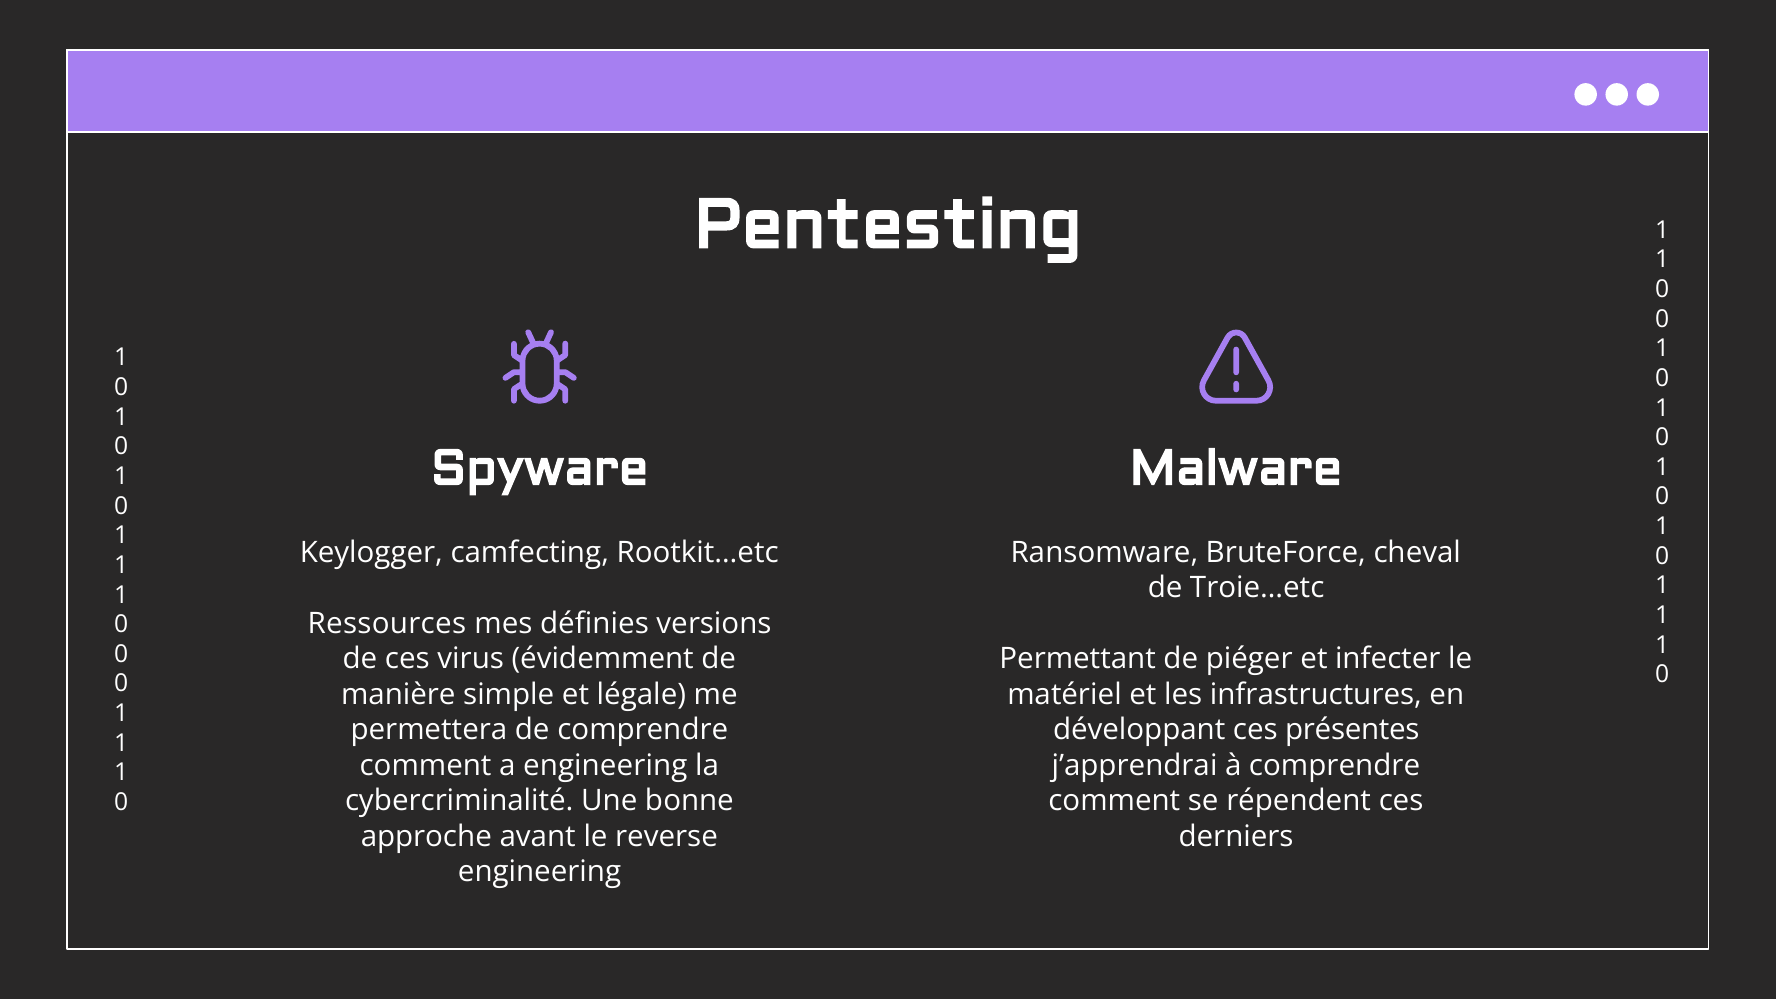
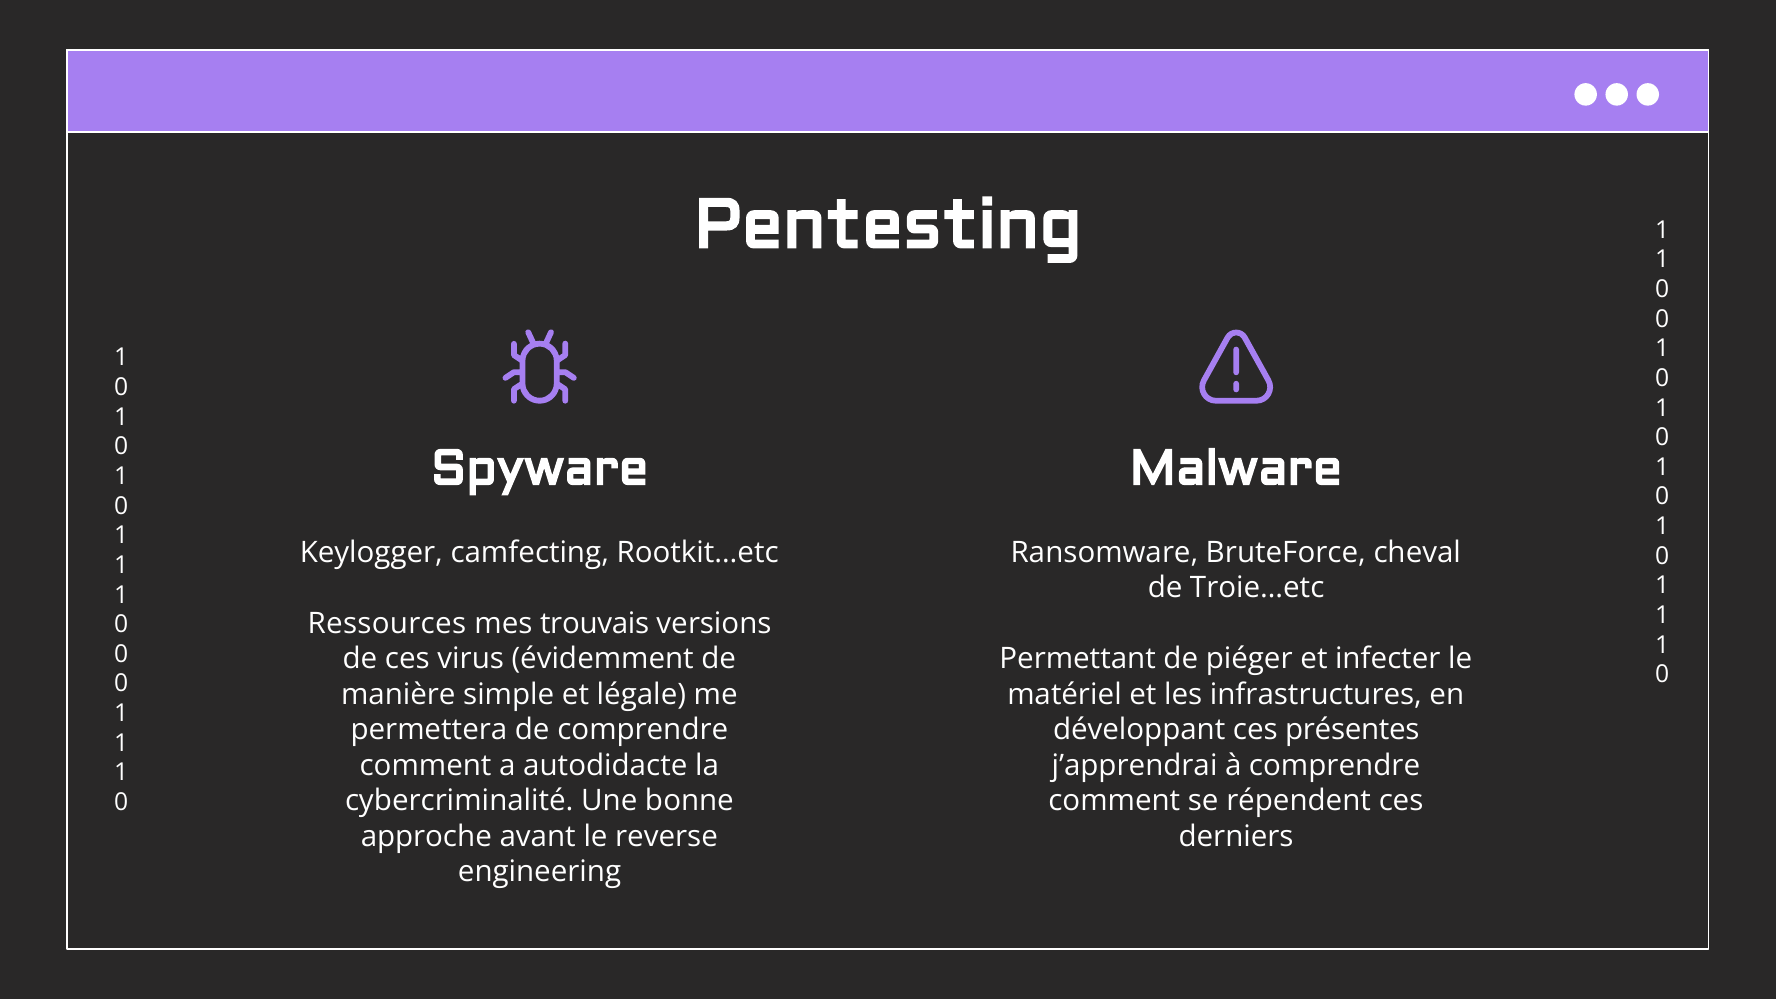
définies: définies -> trouvais (595, 623)
a engineering: engineering -> autodidacte (605, 765)
